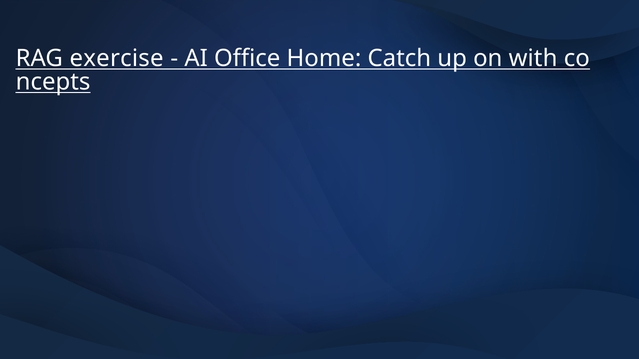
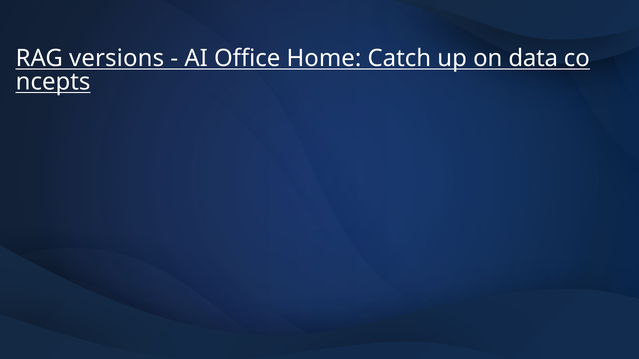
exercise: exercise -> versions (117, 58)
with: with -> data (533, 58)
